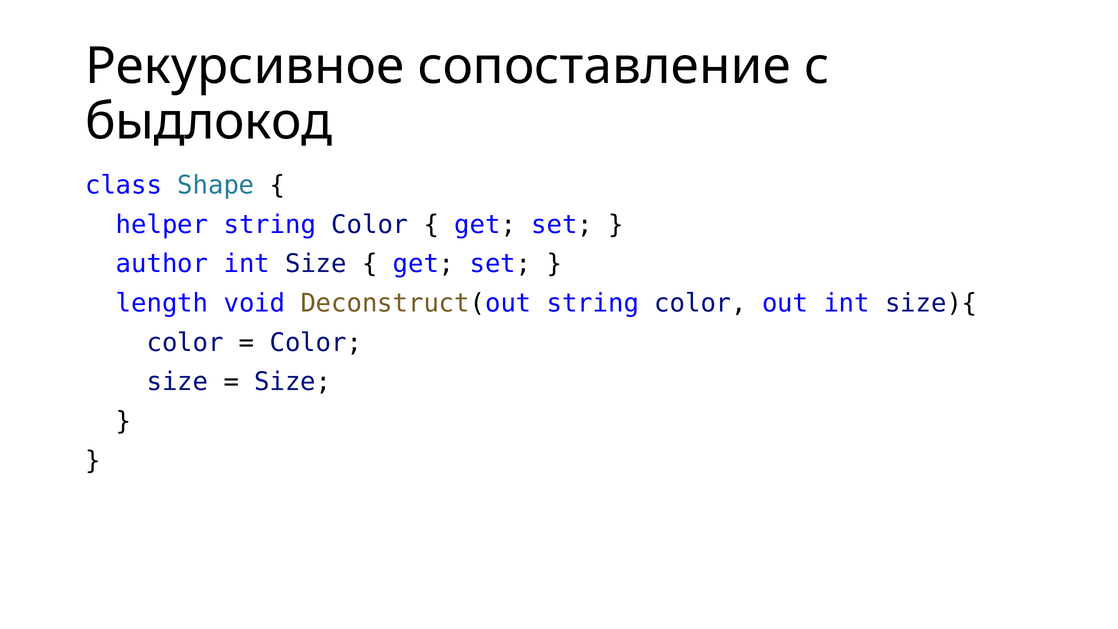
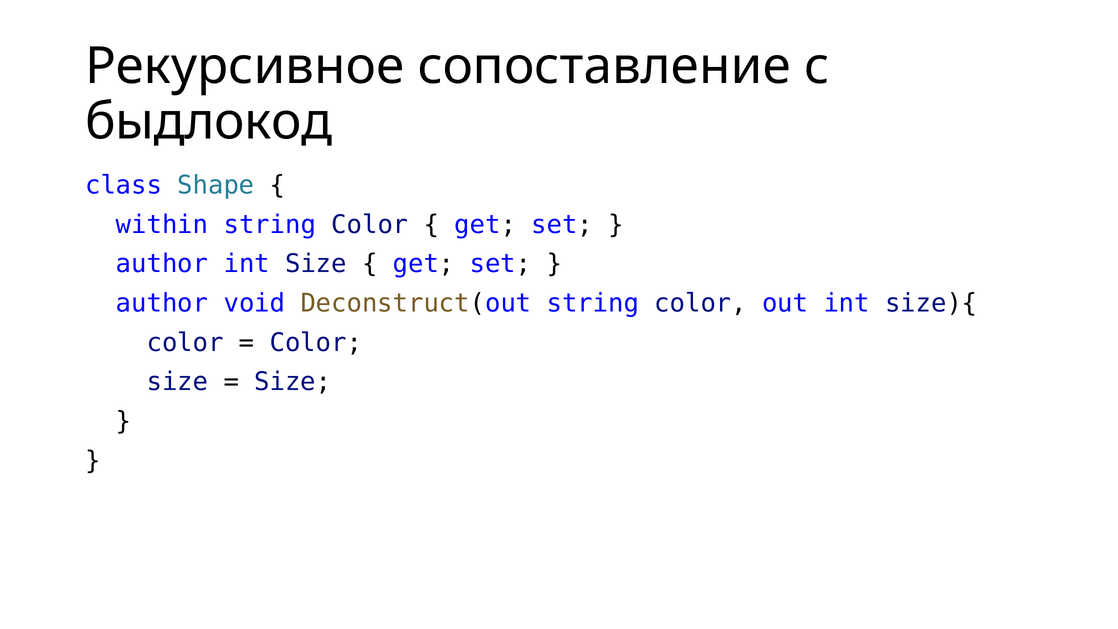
helper: helper -> within (162, 225)
length: length -> author (162, 303)
